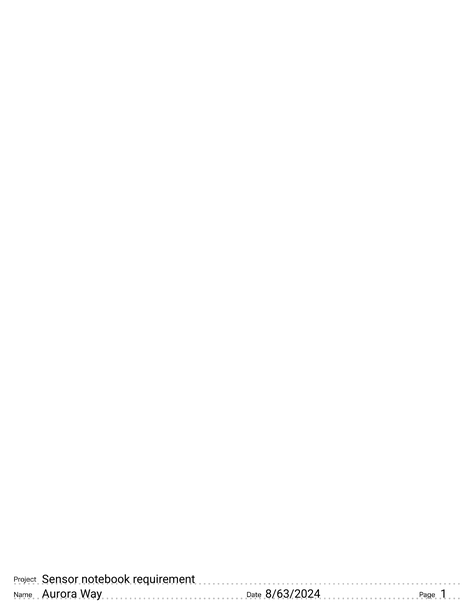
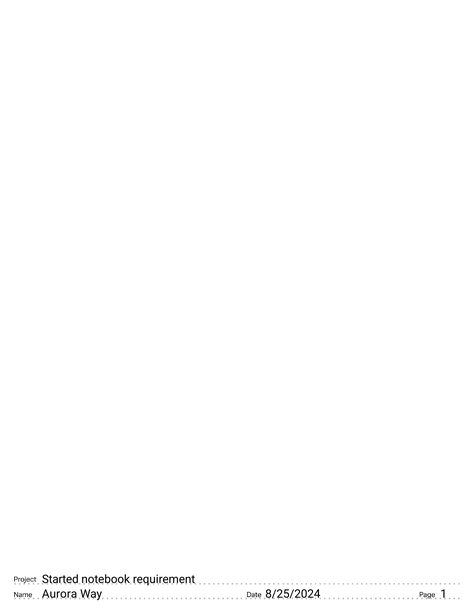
Sensor: Sensor -> Started (60, 580)
8/63/2024: 8/63/2024 -> 8/25/2024 (293, 594)
